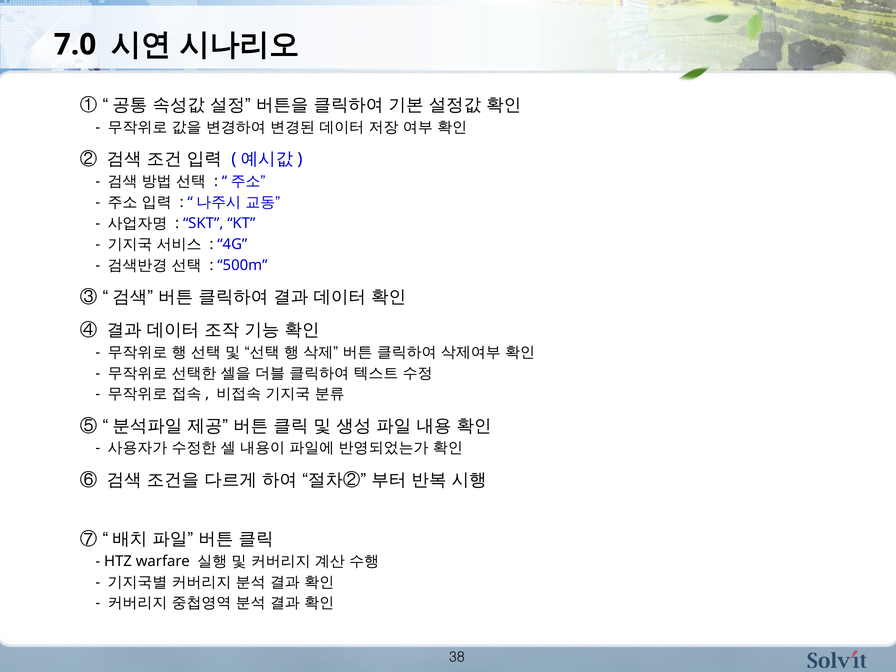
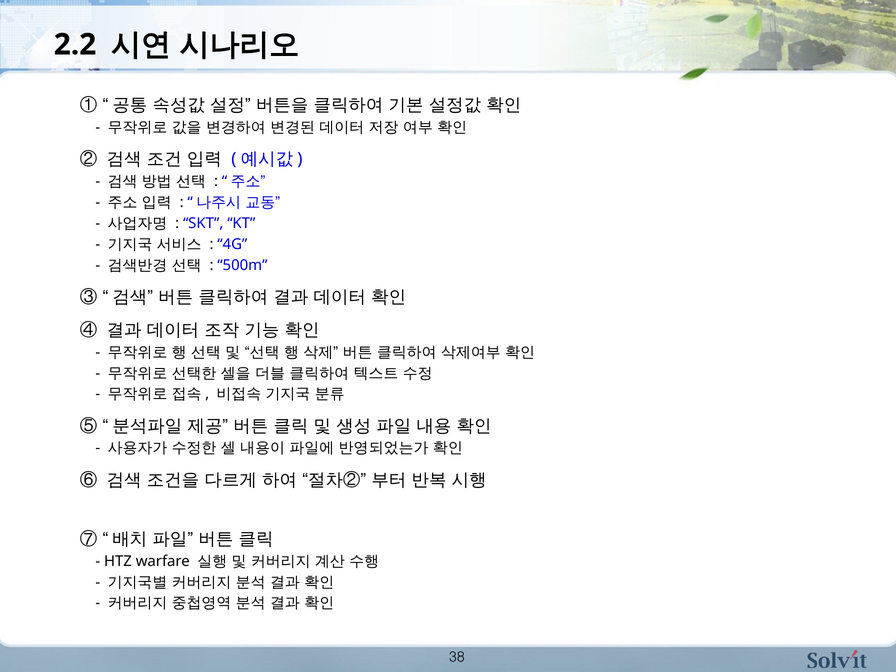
7.0: 7.0 -> 2.2 (75, 45)
